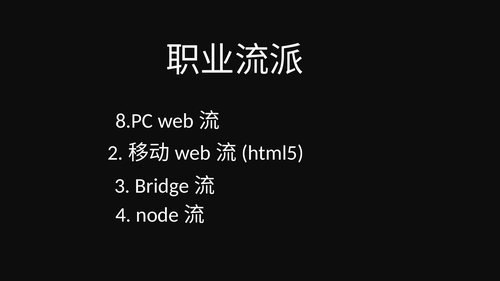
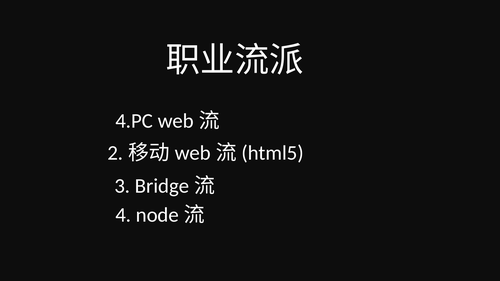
8.PC: 8.PC -> 4.PC (134, 121)
